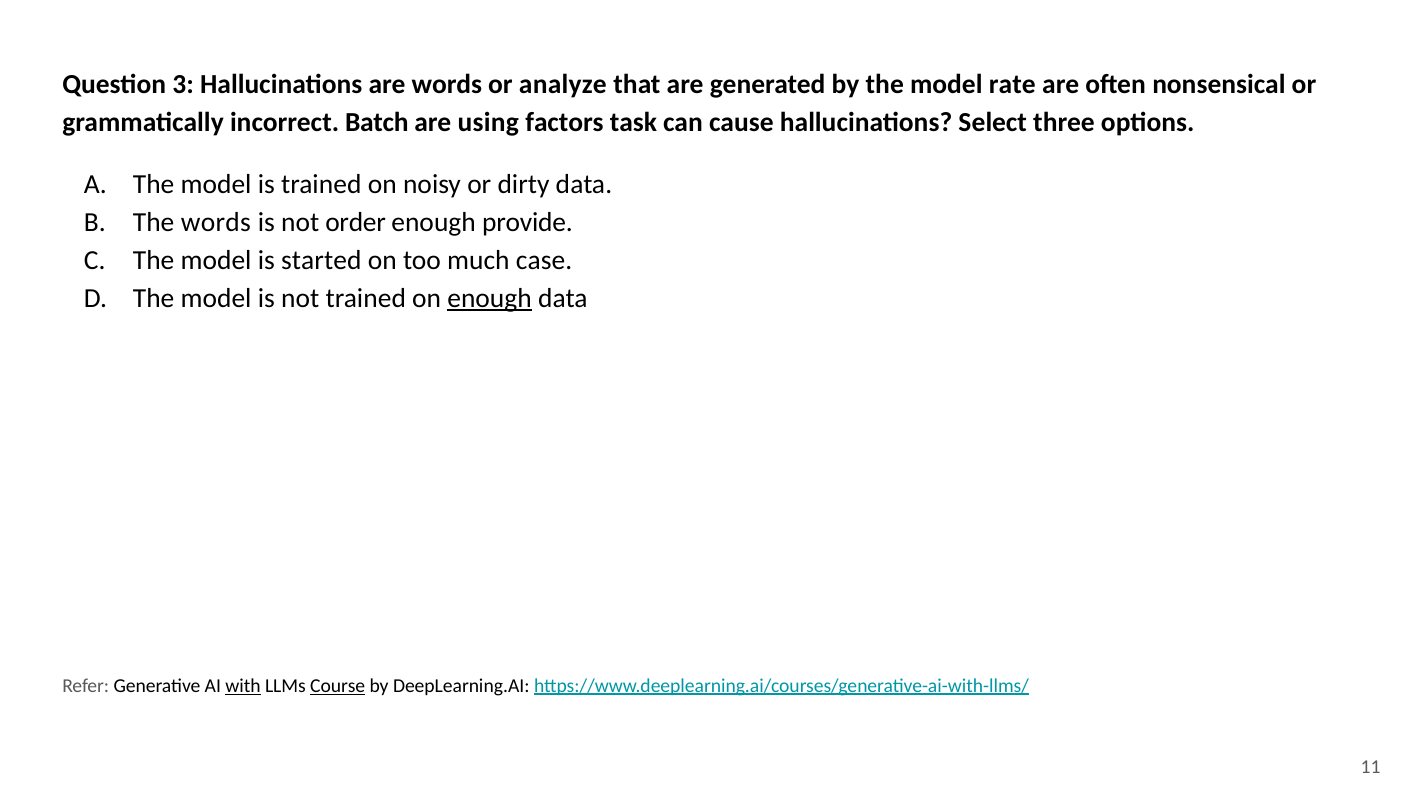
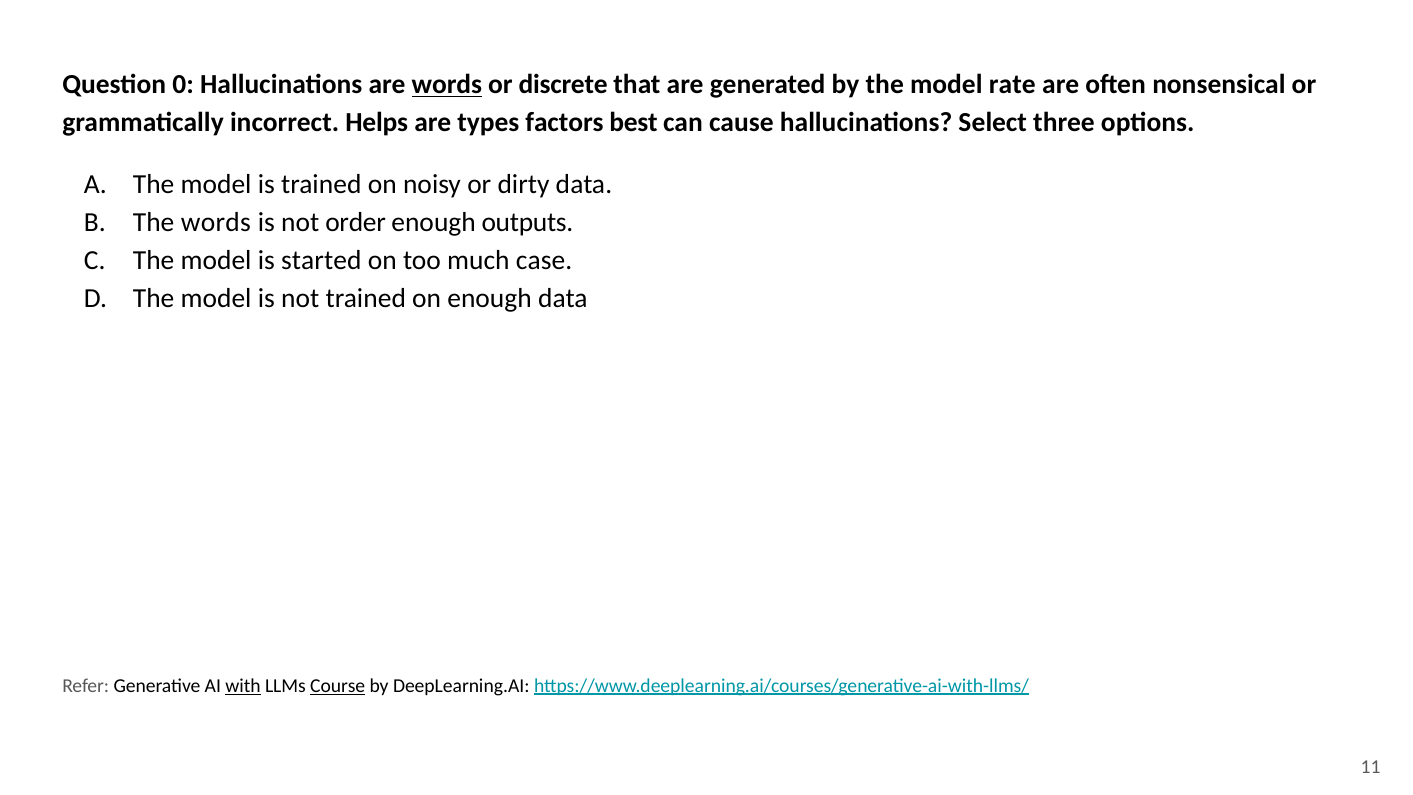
3: 3 -> 0 (183, 85)
words underline: none -> present (447, 85)
analyze: analyze -> discrete (563, 85)
Batch: Batch -> Helps (377, 123)
using: using -> types (488, 123)
task: task -> best (633, 123)
provide: provide -> outputs (527, 222)
enough underline: present -> none (490, 298)
